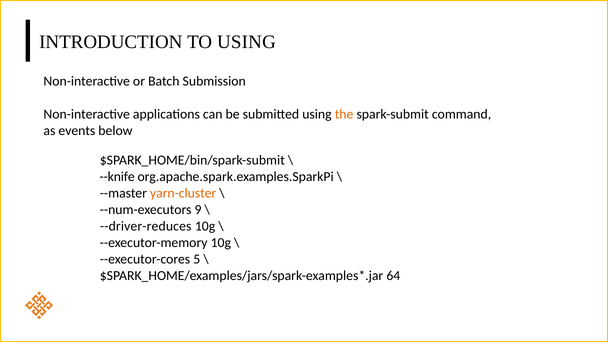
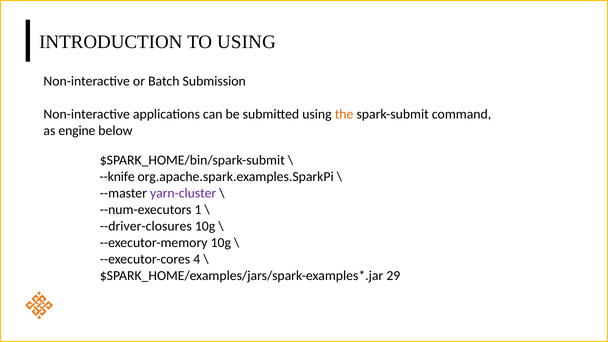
events: events -> engine (77, 131)
yarn-cluster colour: orange -> purple (183, 193)
9: 9 -> 1 (198, 210)
--driver-reduces: --driver-reduces -> --driver-closures (146, 226)
5: 5 -> 4 (197, 259)
64: 64 -> 29 (393, 276)
